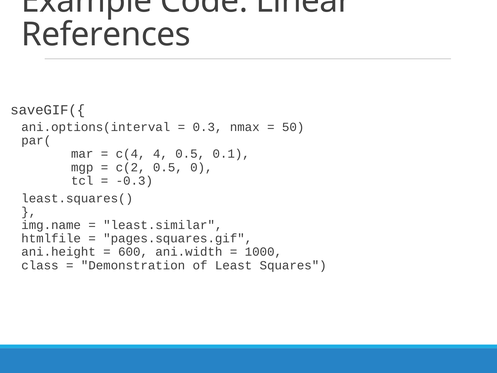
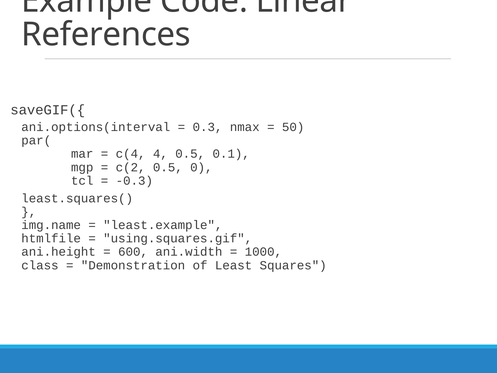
least.similar: least.similar -> least.example (163, 225)
pages.squares.gif: pages.squares.gif -> using.squares.gif (178, 238)
